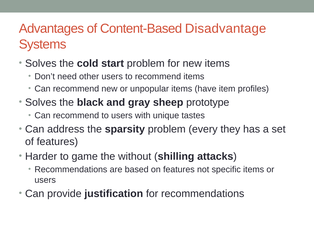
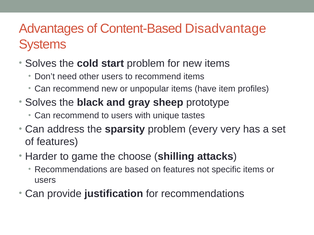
they: they -> very (230, 130)
without: without -> choose (135, 157)
